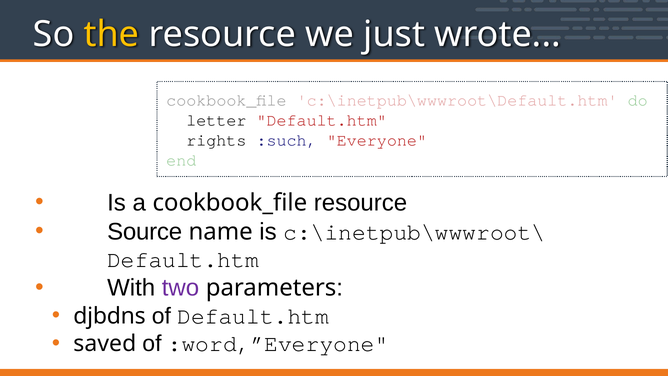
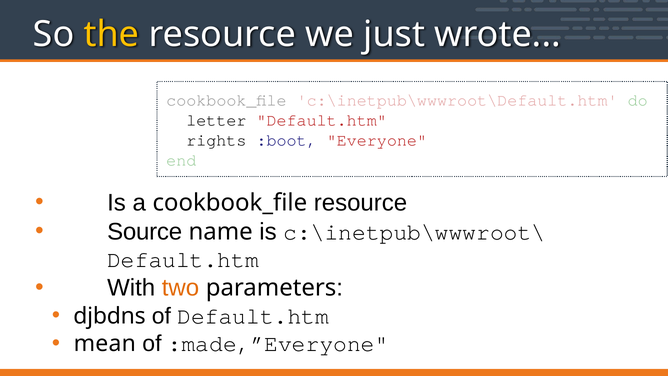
:such: :such -> :boot (287, 140)
two colour: purple -> orange (180, 288)
saved: saved -> mean (105, 343)
:word,”Everyone: :word,”Everyone -> :made,”Everyone (278, 343)
